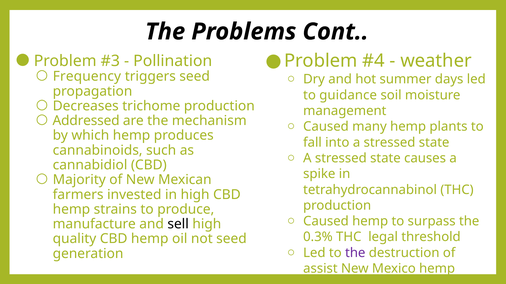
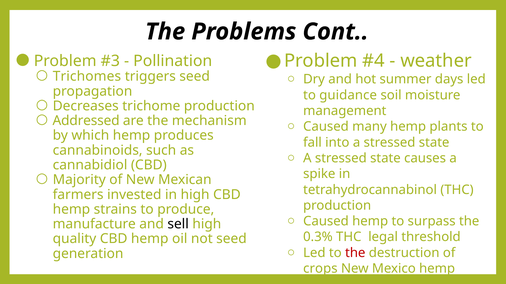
Frequency: Frequency -> Trichomes (87, 77)
the colour: purple -> red (355, 253)
assist: assist -> crops (320, 269)
